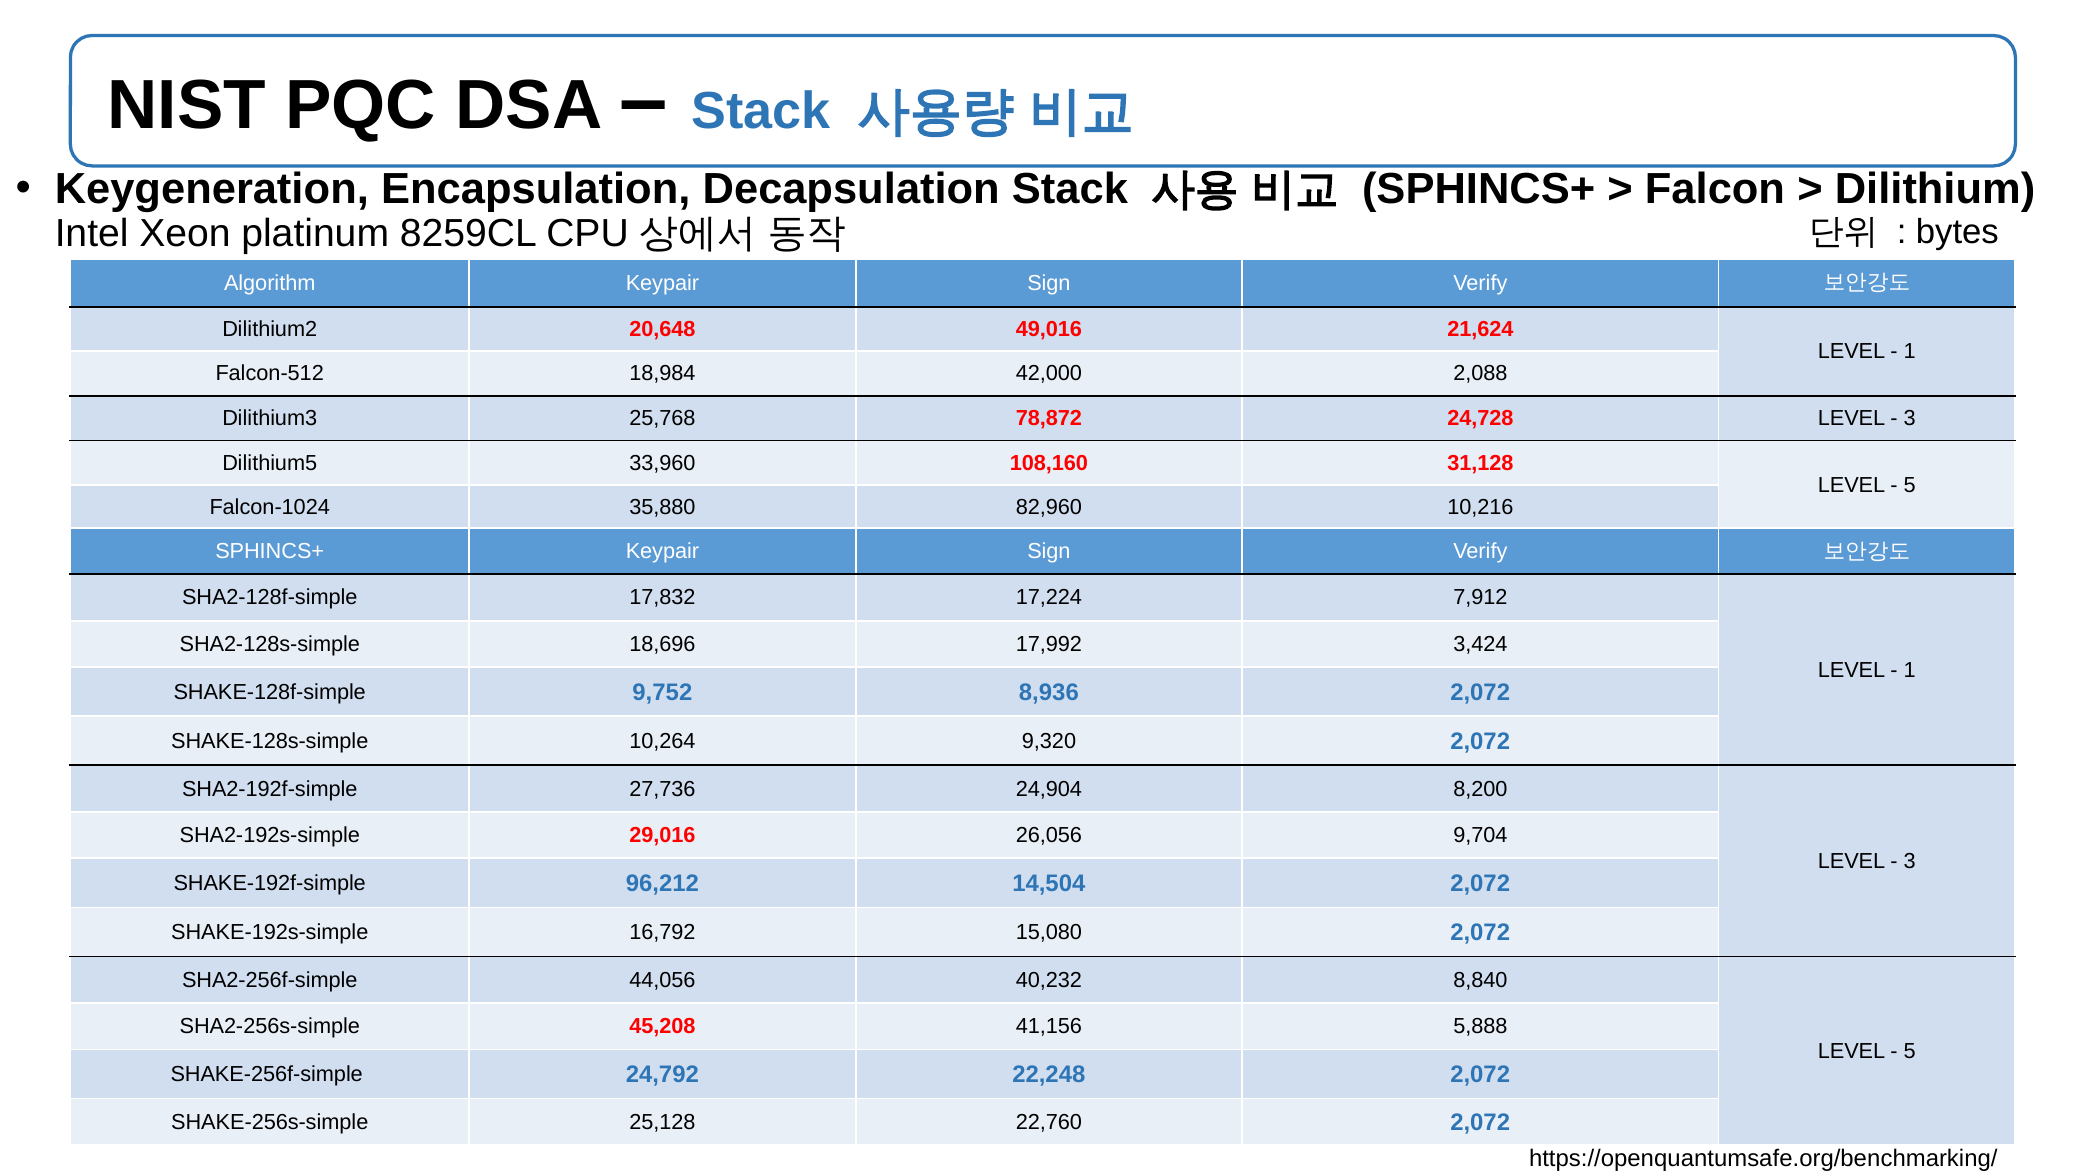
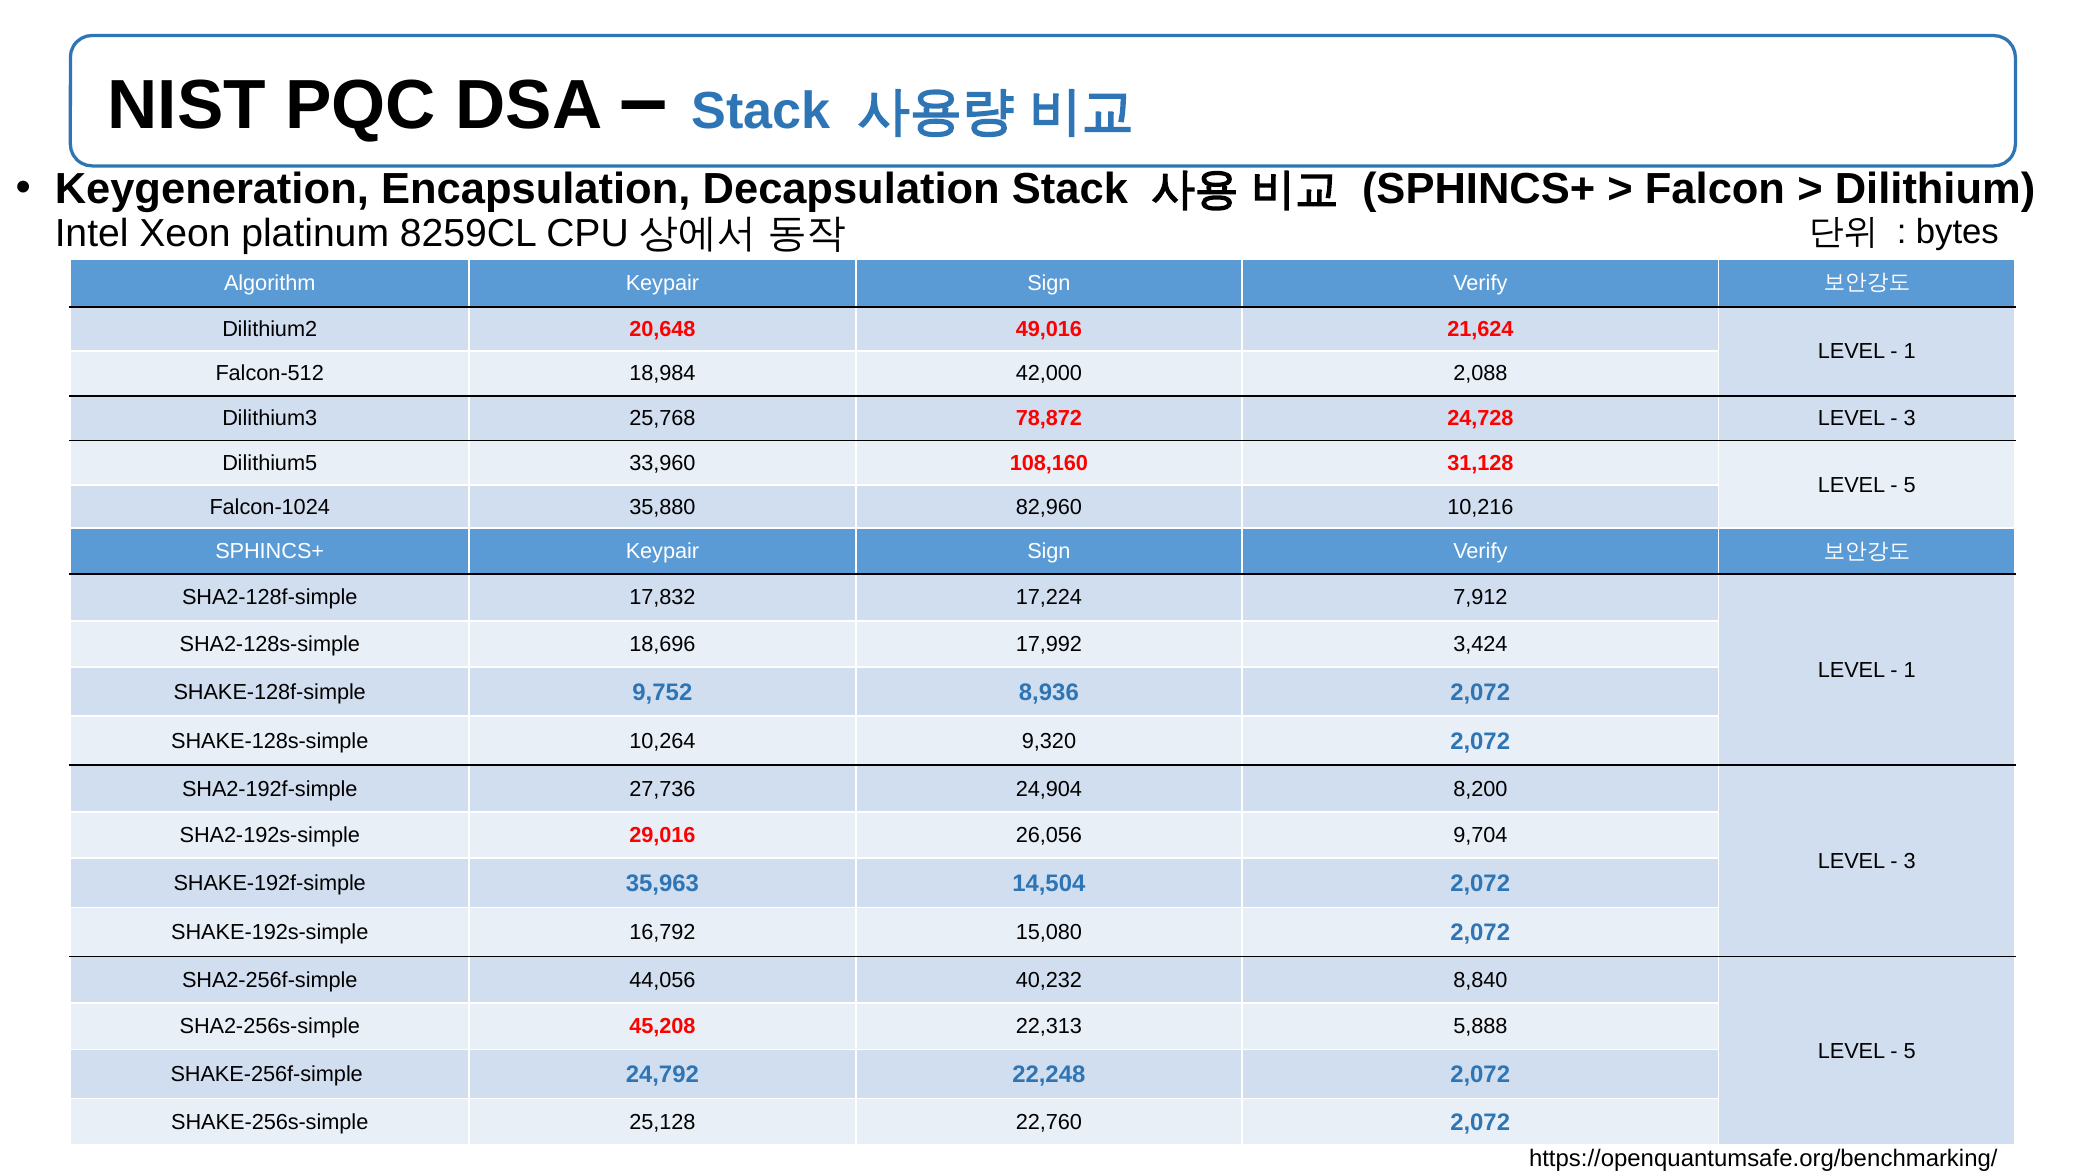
96,212: 96,212 -> 35,963 (662, 884)
41,156: 41,156 -> 22,313 (1049, 1027)
